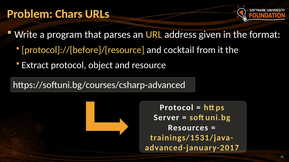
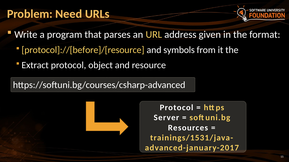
Chars: Chars -> Need (69, 14)
cocktail: cocktail -> symbols (179, 50)
